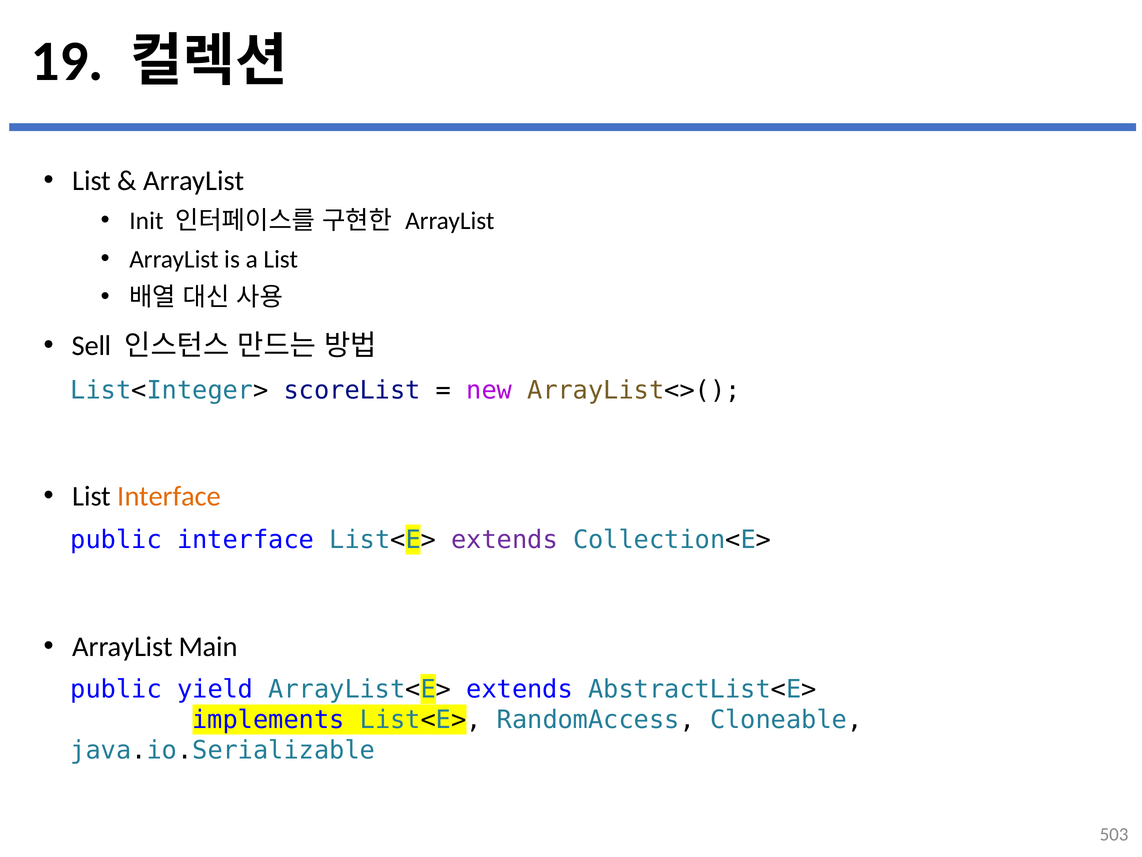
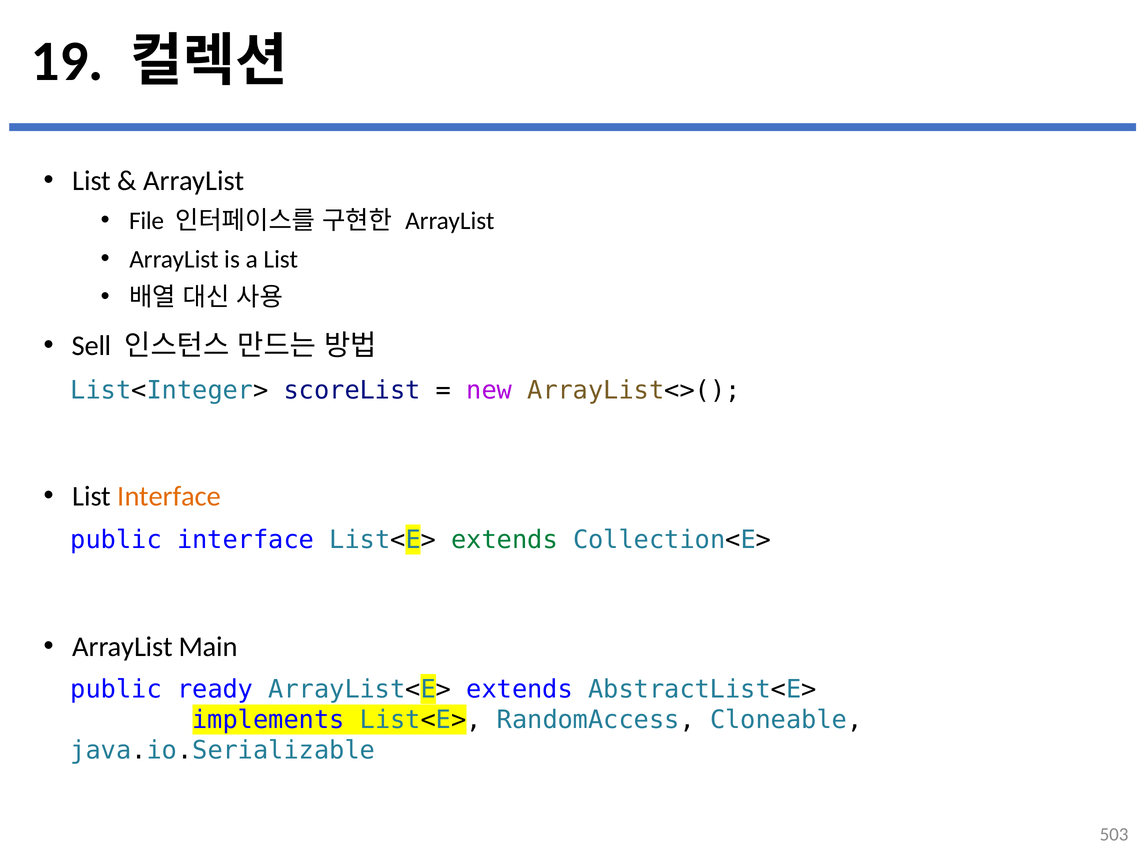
Init: Init -> File (147, 221)
extends colour: purple -> green (504, 540)
yield: yield -> ready (215, 689)
